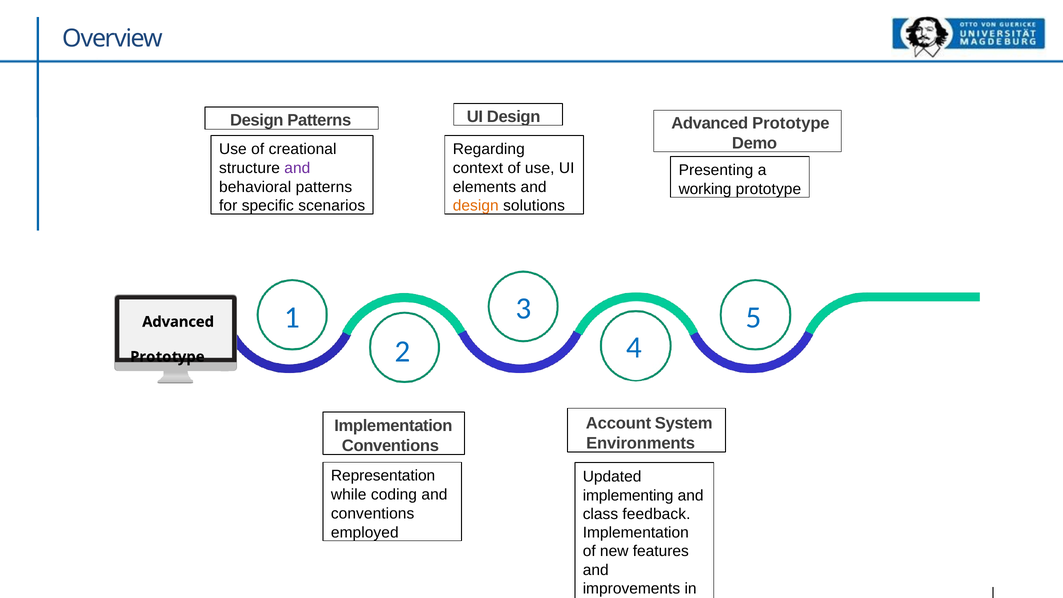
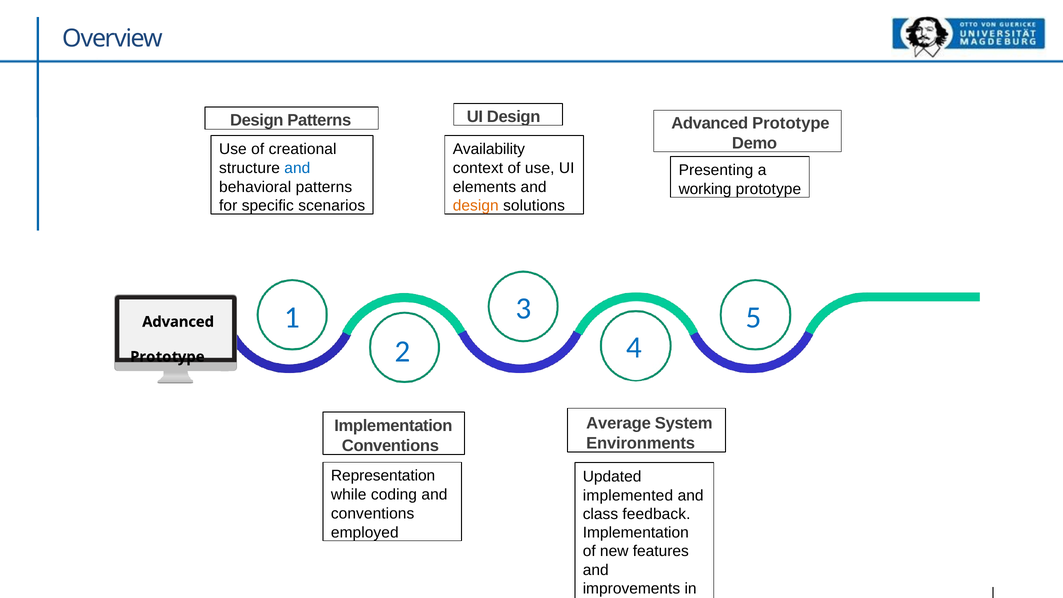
Regarding: Regarding -> Availability (489, 149)
and colour: purple -> blue (297, 168)
Account: Account -> Average (619, 423)
implementing: implementing -> implemented (628, 495)
